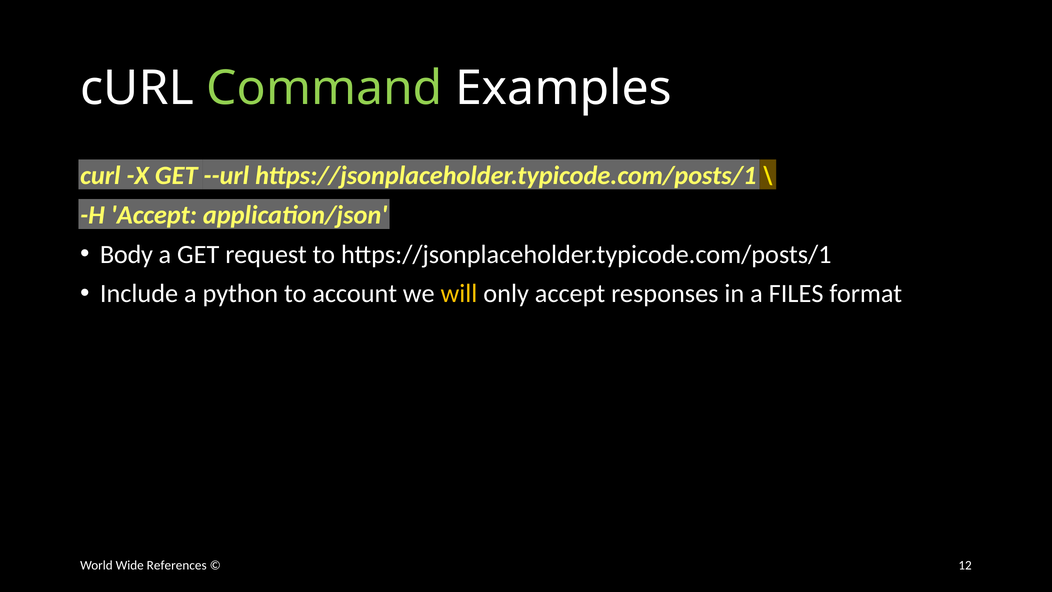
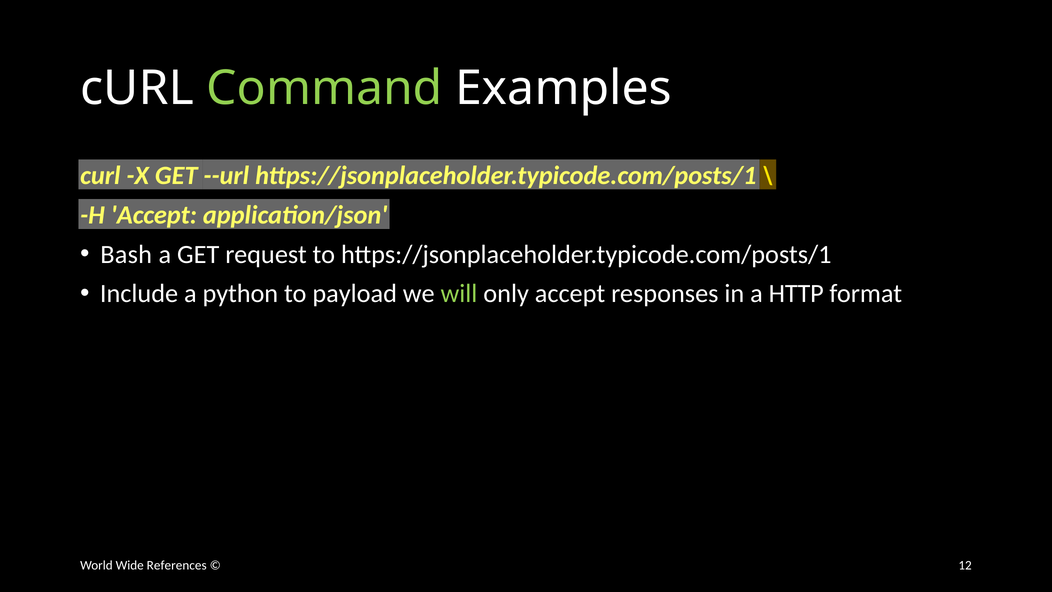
Body: Body -> Bash (126, 254)
account: account -> payload (355, 294)
will colour: yellow -> light green (459, 294)
FILES: FILES -> HTTP (796, 294)
